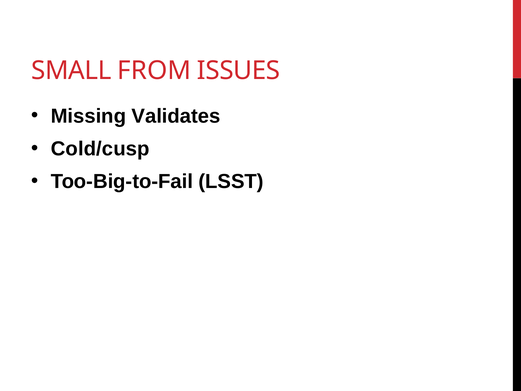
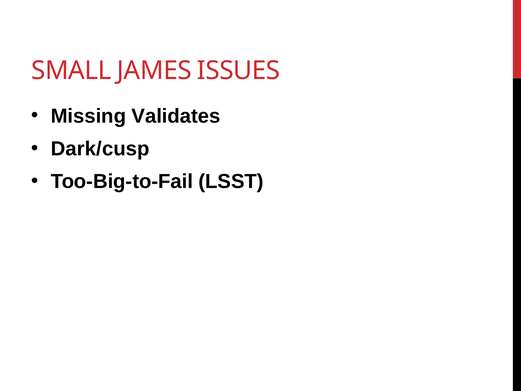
FROM: FROM -> JAMES (154, 70)
Cold/cusp: Cold/cusp -> Dark/cusp (100, 149)
